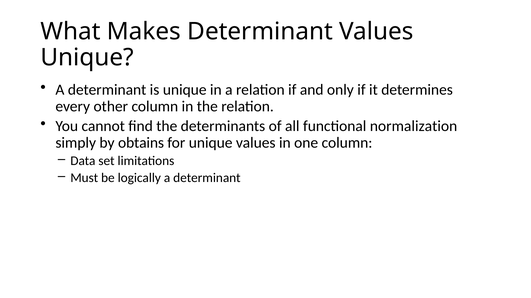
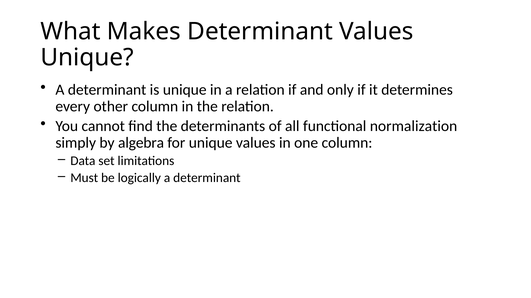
obtains: obtains -> algebra (141, 143)
